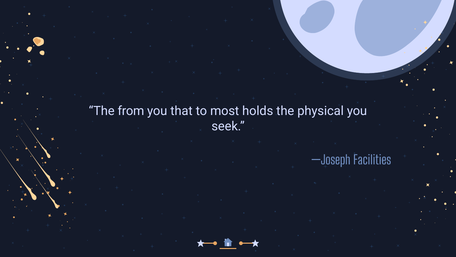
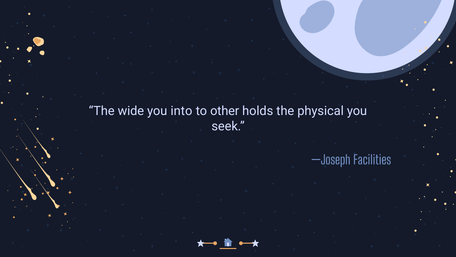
from: from -> wide (131, 111)
that: that -> into (181, 111)
most: most -> other (225, 111)
